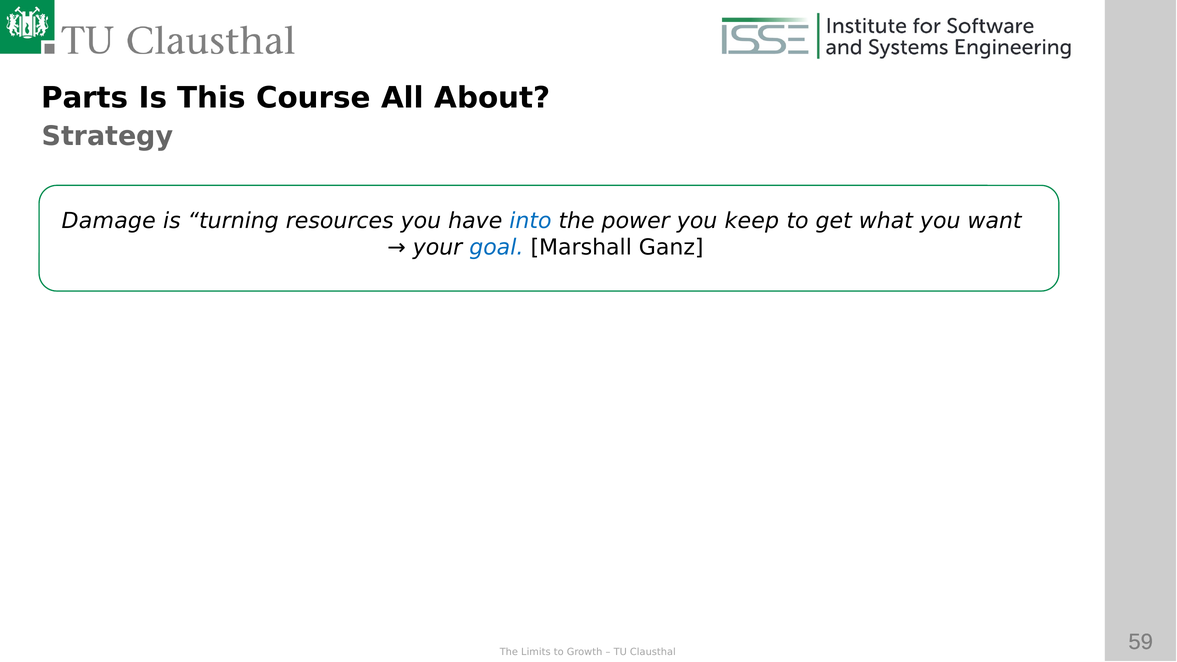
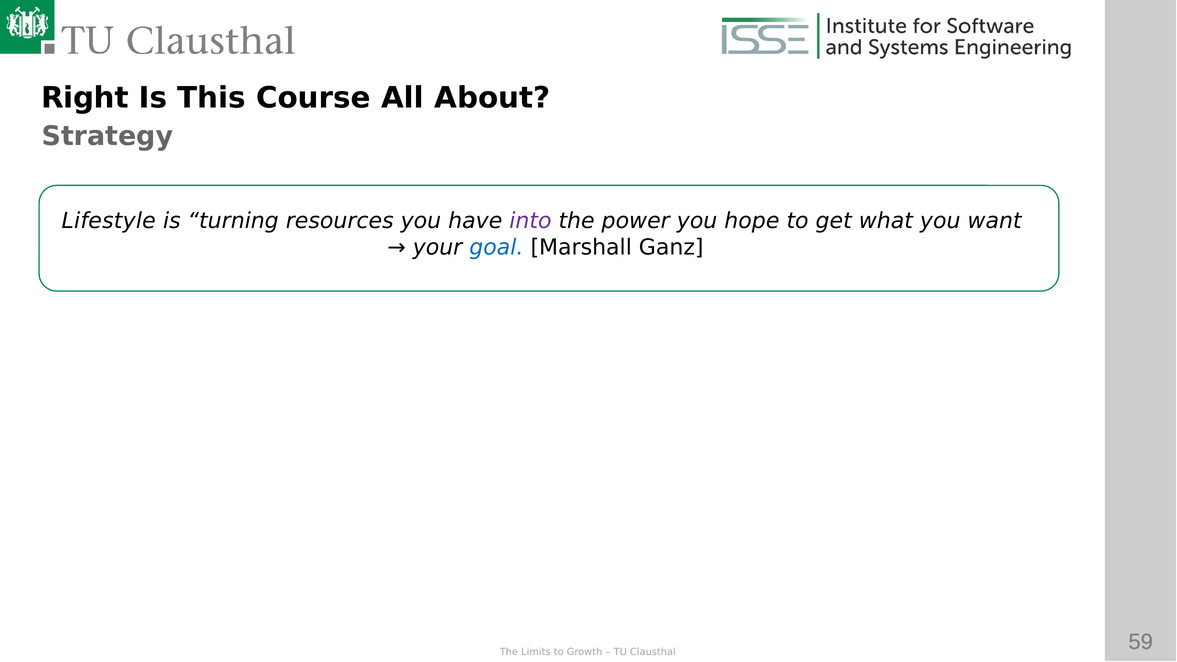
Parts: Parts -> Right (85, 98)
Damage: Damage -> Lifestyle (109, 221)
into colour: blue -> purple (530, 221)
you keep: keep -> hope (752, 221)
